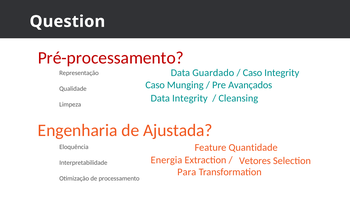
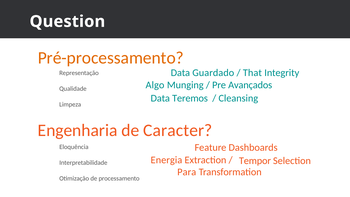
Pré-processamento colour: red -> orange (111, 58)
Caso: Caso -> That (252, 73)
Caso: Caso -> Algo (155, 85)
Data Integrity: Integrity -> Teremos (190, 98)
Ajustada: Ajustada -> Caracter (178, 130)
Quantidade: Quantidade -> Dashboards (253, 147)
Vetores: Vetores -> Tempor (255, 161)
